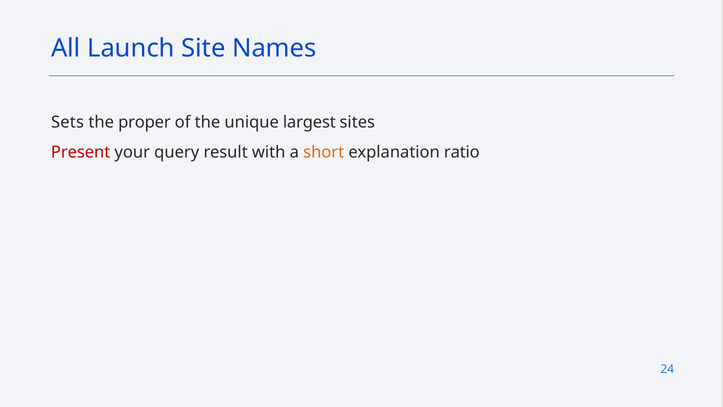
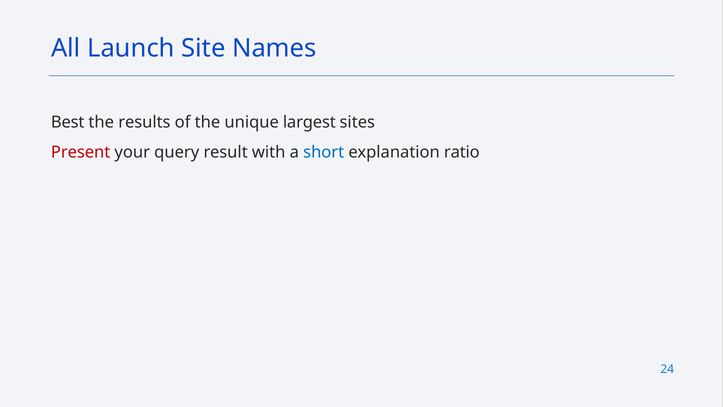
Sets: Sets -> Best (68, 122)
proper: proper -> results (144, 122)
short colour: orange -> blue (324, 152)
